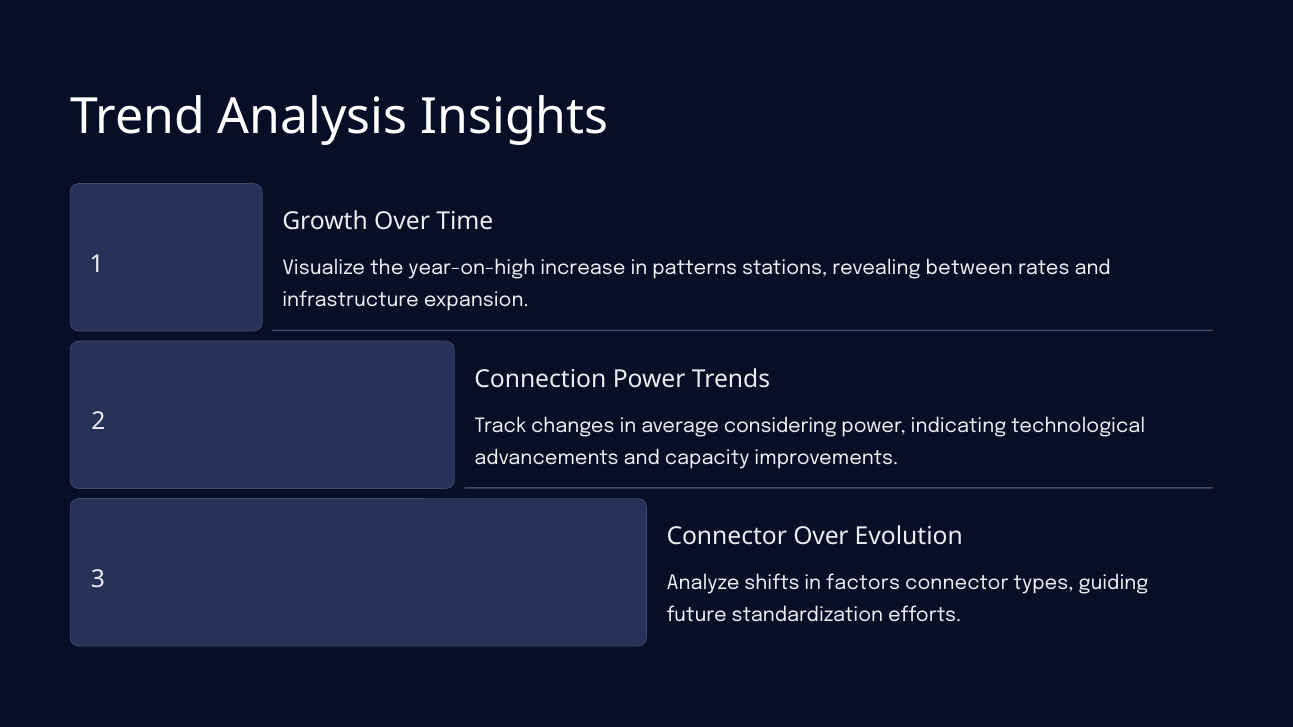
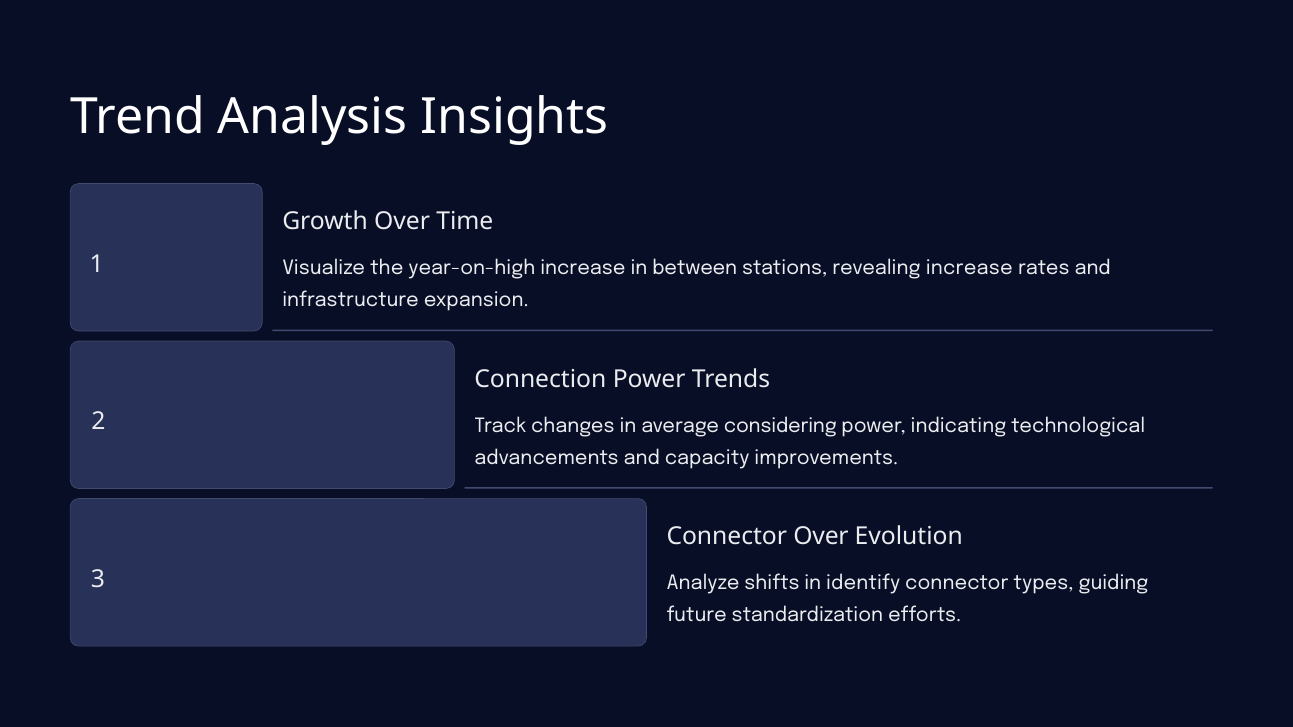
patterns: patterns -> between (695, 269)
revealing between: between -> increase (969, 269)
factors: factors -> identify (863, 584)
